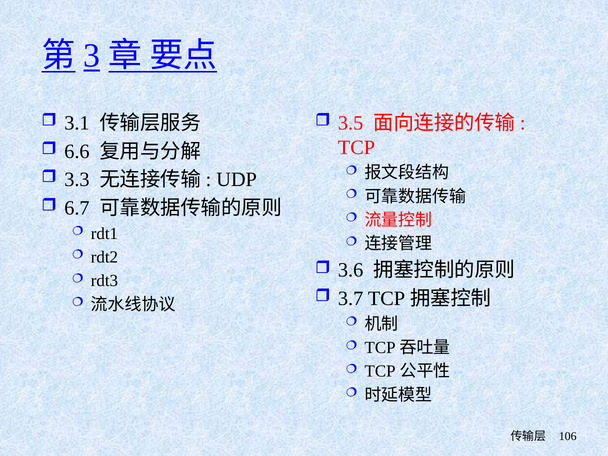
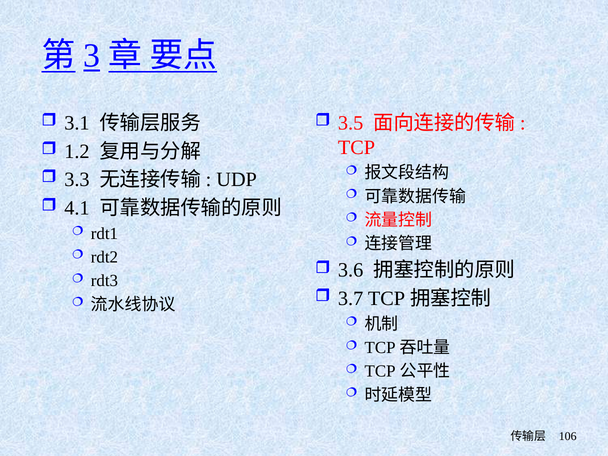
6.6: 6.6 -> 1.2 (77, 151)
6.7: 6.7 -> 4.1 (77, 208)
